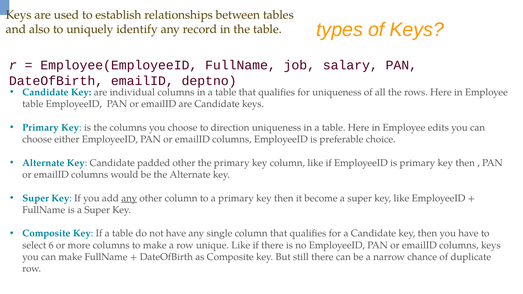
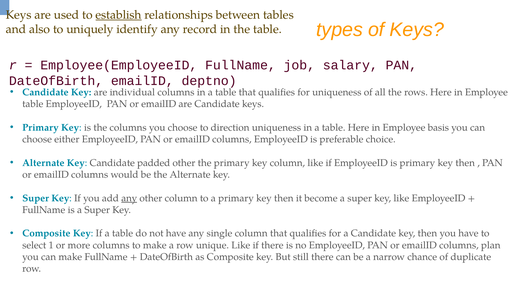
establish underline: none -> present (119, 15)
edits: edits -> basis (438, 128)
6: 6 -> 1 (51, 245)
columns keys: keys -> plan (491, 245)
